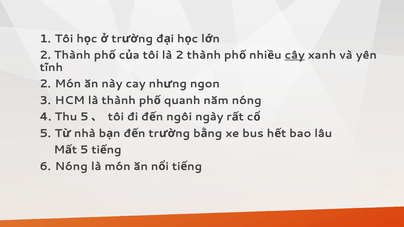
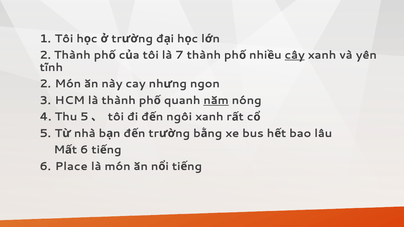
là 2: 2 -> 7 (179, 55)
năm underline: none -> present (216, 100)
ngôi ngày: ngày -> xanh (209, 117)
5: 5 -> 6 (84, 150)
Nóng: Nóng -> Place (71, 166)
